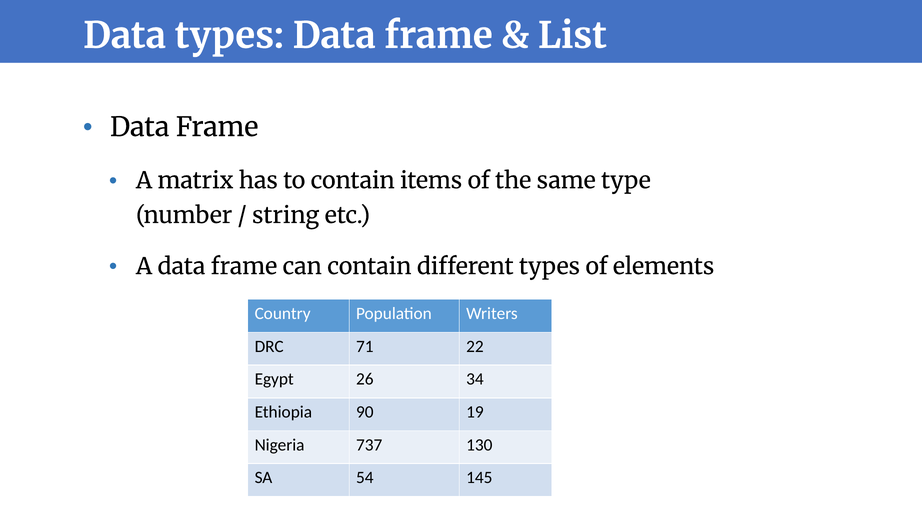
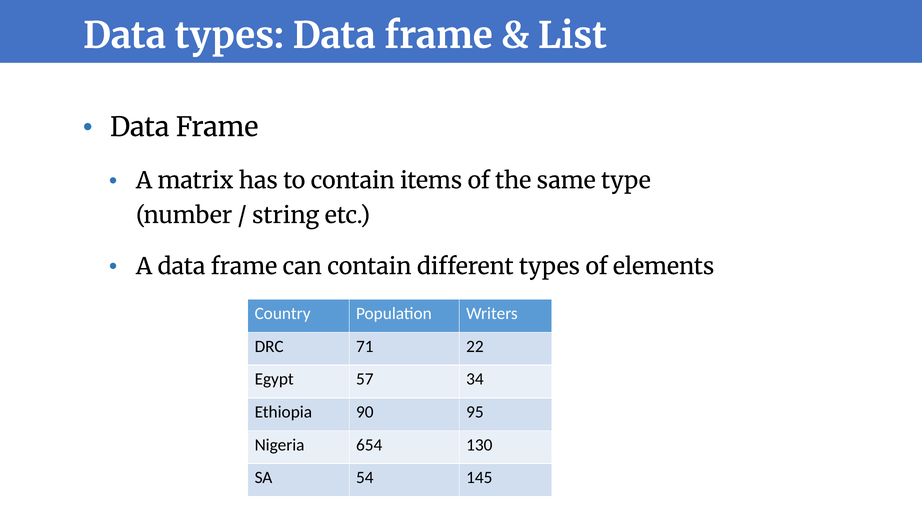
26: 26 -> 57 (365, 380)
19: 19 -> 95 (475, 413)
737: 737 -> 654 (369, 445)
